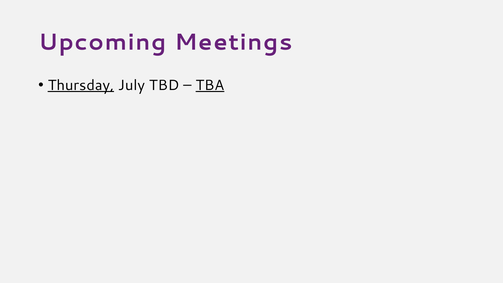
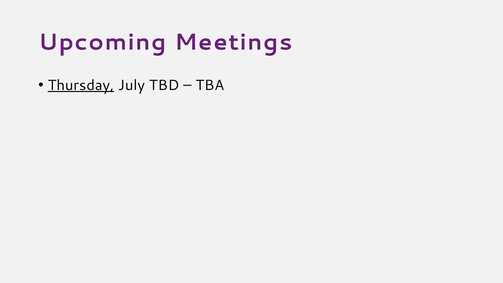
TBA underline: present -> none (210, 85)
